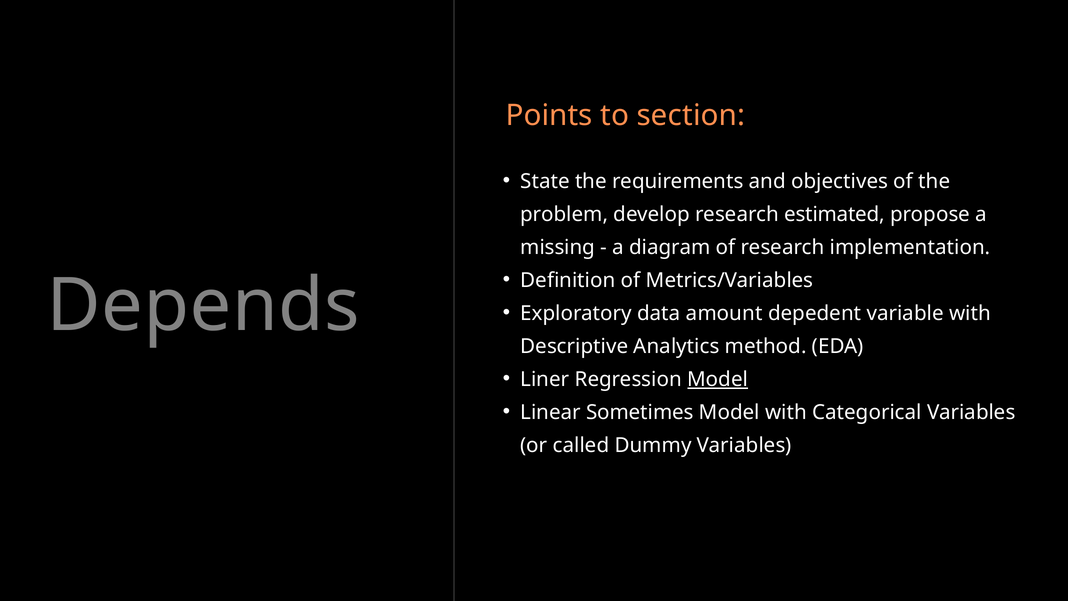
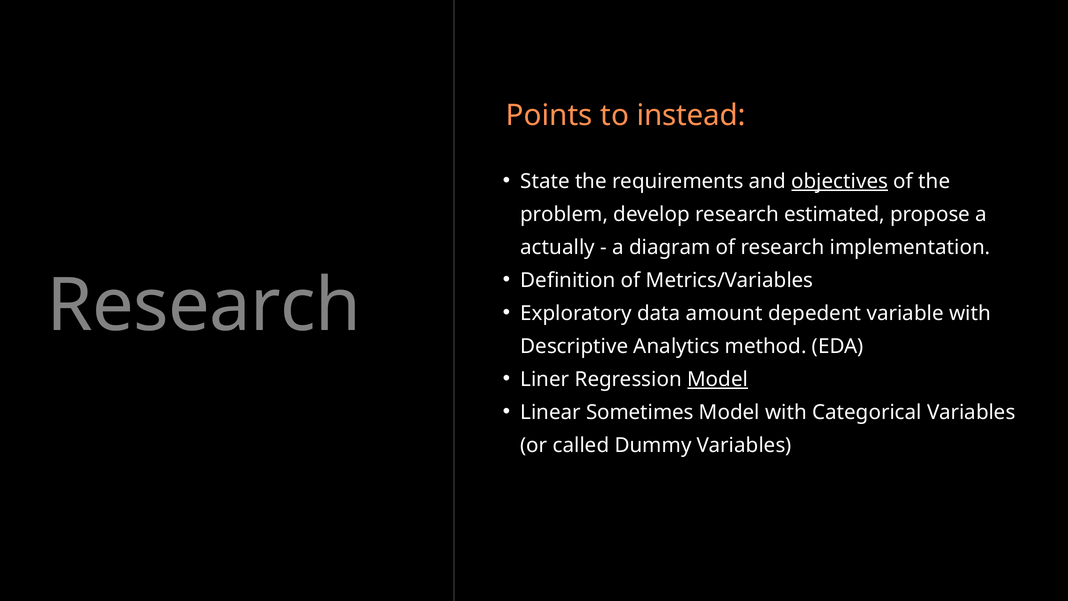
section: section -> instead (691, 115)
objectives underline: none -> present (840, 181)
missing: missing -> actually (558, 247)
Depends: Depends -> Research (204, 306)
